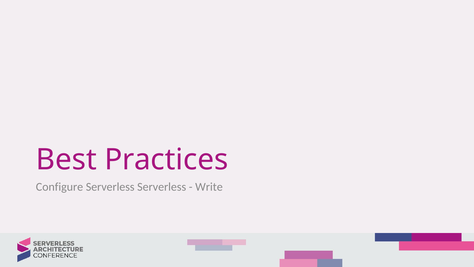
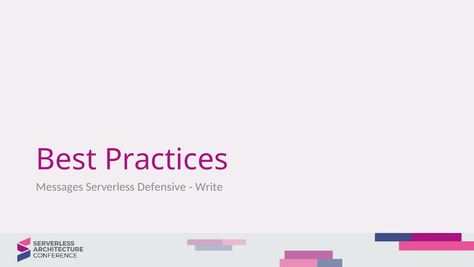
Configure: Configure -> Messages (60, 187)
Serverless Serverless: Serverless -> Defensive (162, 187)
